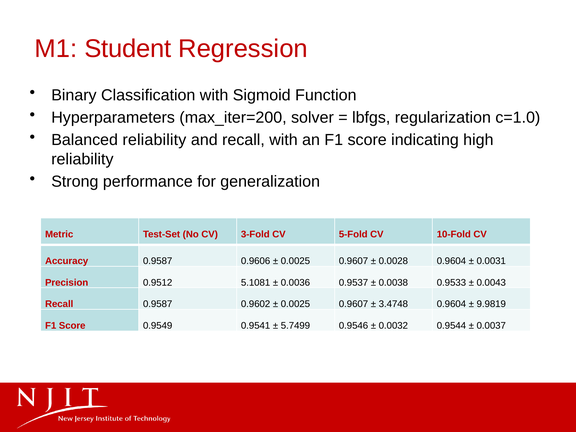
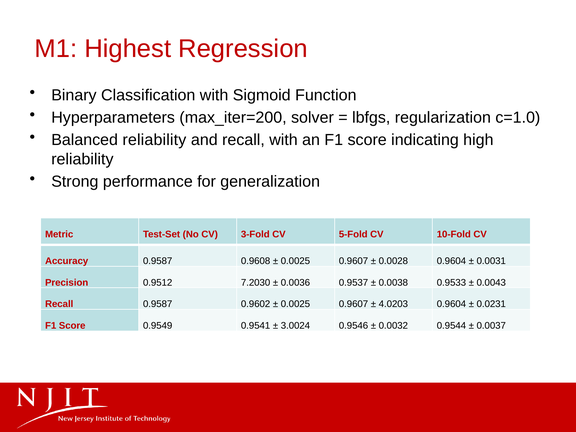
Student: Student -> Highest (128, 49)
0.9606: 0.9606 -> 0.9608 (256, 261)
5.1081: 5.1081 -> 7.2030 (256, 283)
3.4748: 3.4748 -> 4.0203 (393, 304)
9.9819: 9.9819 -> 0.0231 (491, 304)
5.7499: 5.7499 -> 3.0024 (295, 326)
